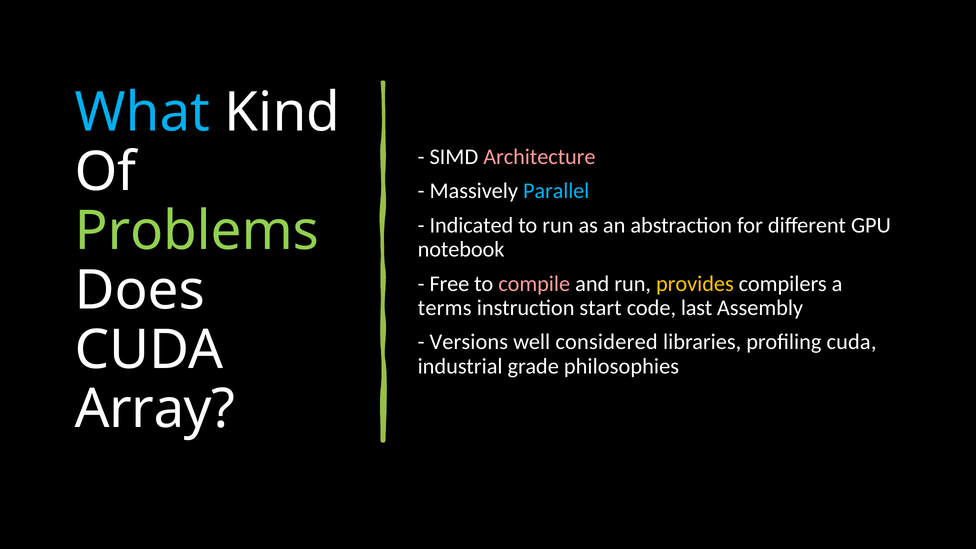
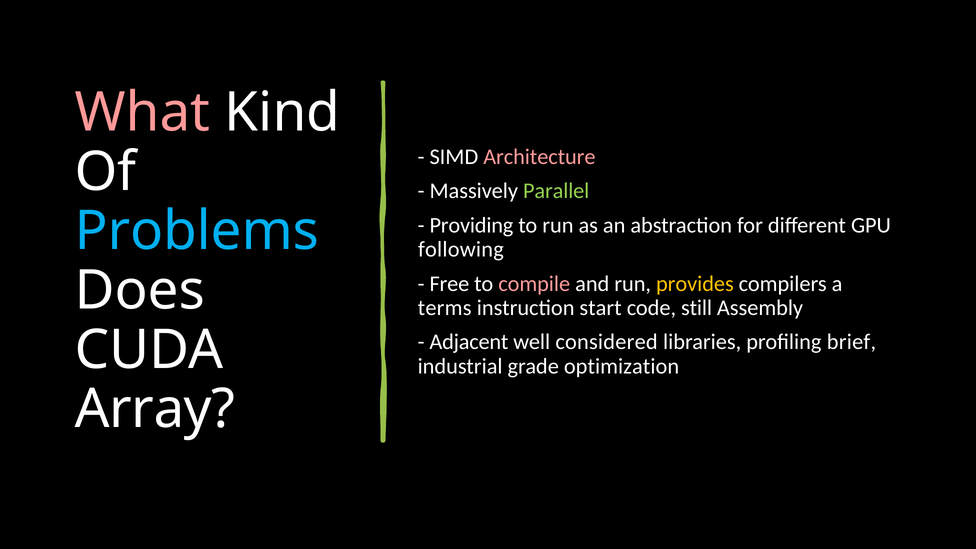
What colour: light blue -> pink (142, 113)
Parallel colour: light blue -> light green (556, 191)
Problems colour: light green -> light blue (197, 231)
Indicated: Indicated -> Providing (471, 225)
notebook: notebook -> following (461, 249)
last: last -> still (697, 308)
Versions: Versions -> Adjacent (469, 342)
profiling cuda: cuda -> brief (851, 342)
philosophies: philosophies -> optimization (622, 366)
